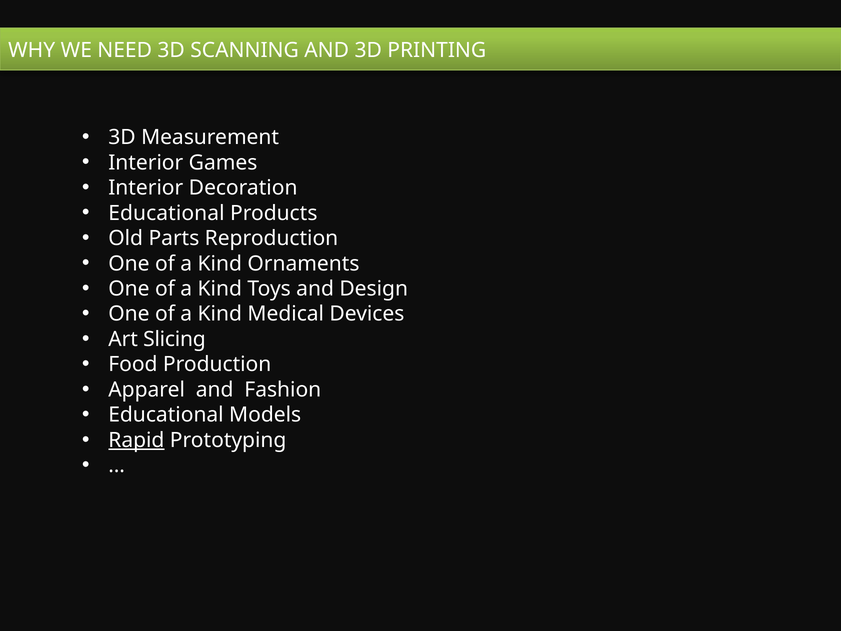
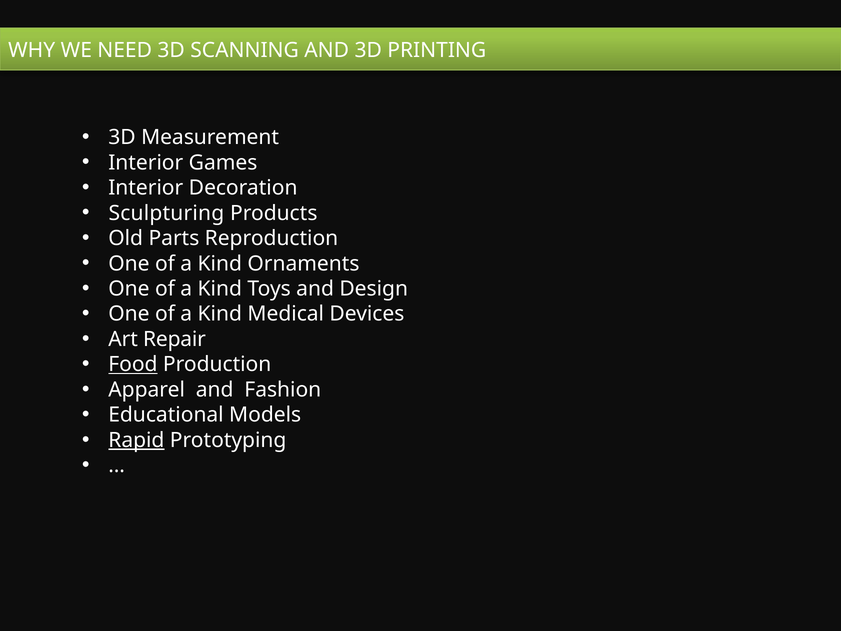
Educational: Educational -> Sculpturing (166, 213)
Slicing: Slicing -> Repair (174, 339)
Food underline: none -> present (133, 364)
